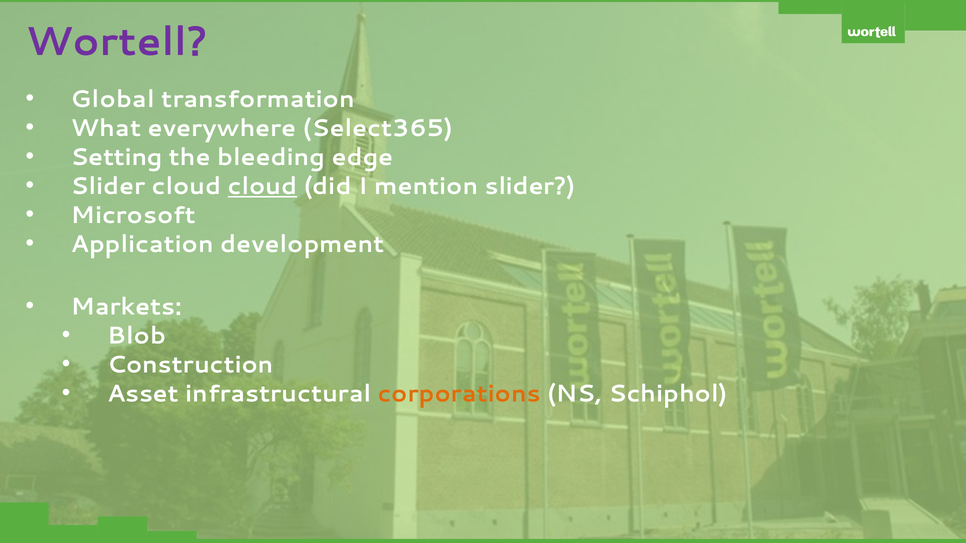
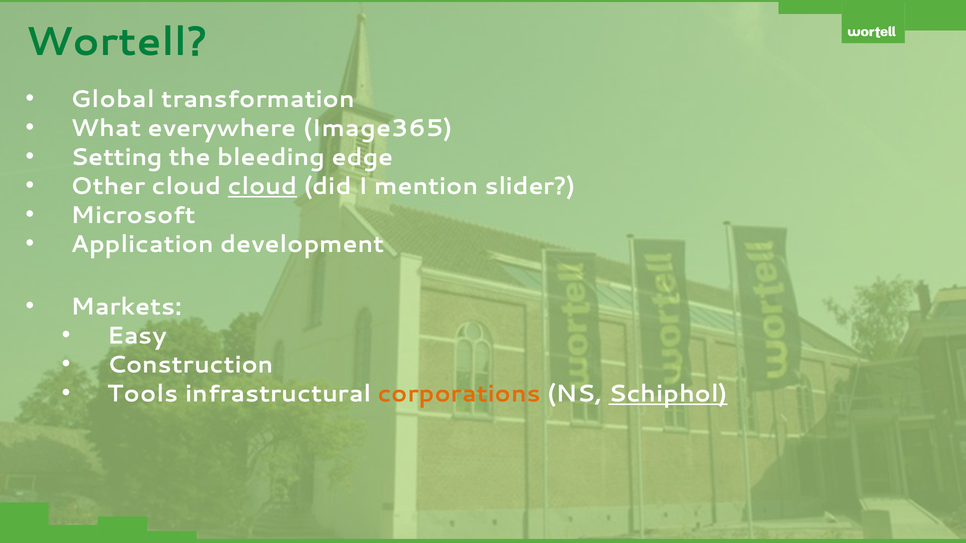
Wortell colour: purple -> green (117, 42)
Select365: Select365 -> Image365 (378, 128)
Slider: Slider -> Other (108, 186)
Blob: Blob -> Easy (137, 336)
Asset: Asset -> Tools (143, 394)
Schiphol underline: none -> present (668, 394)
